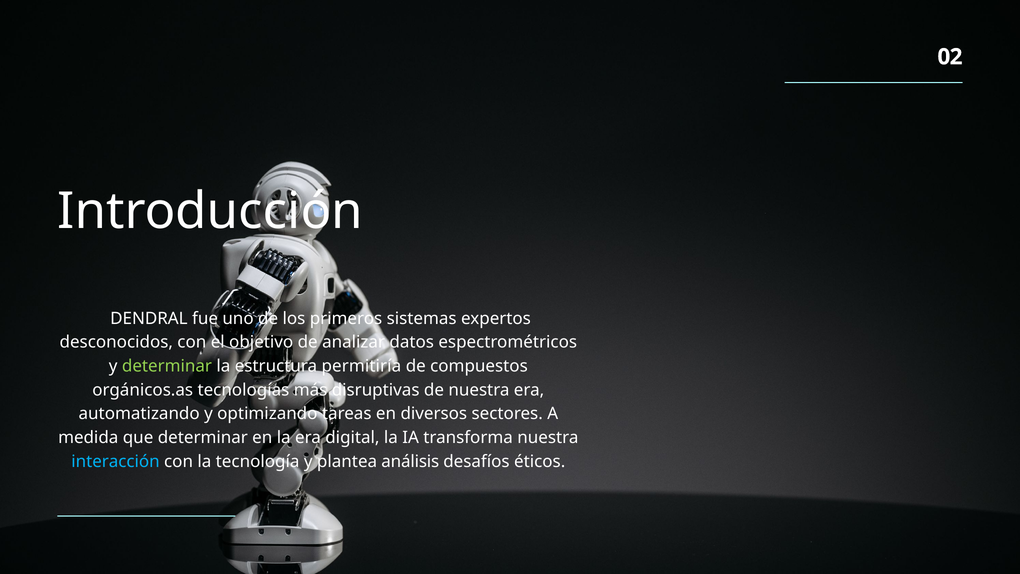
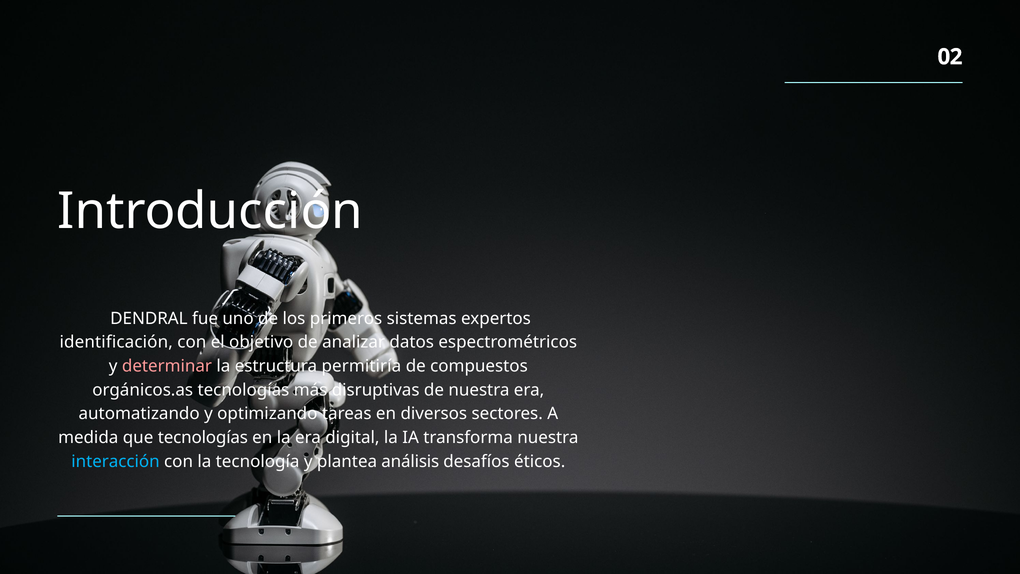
desconocidos: desconocidos -> identificación (116, 342)
determinar colour: light green -> pink (167, 366)
que determinar: determinar -> tecnologías (203, 437)
